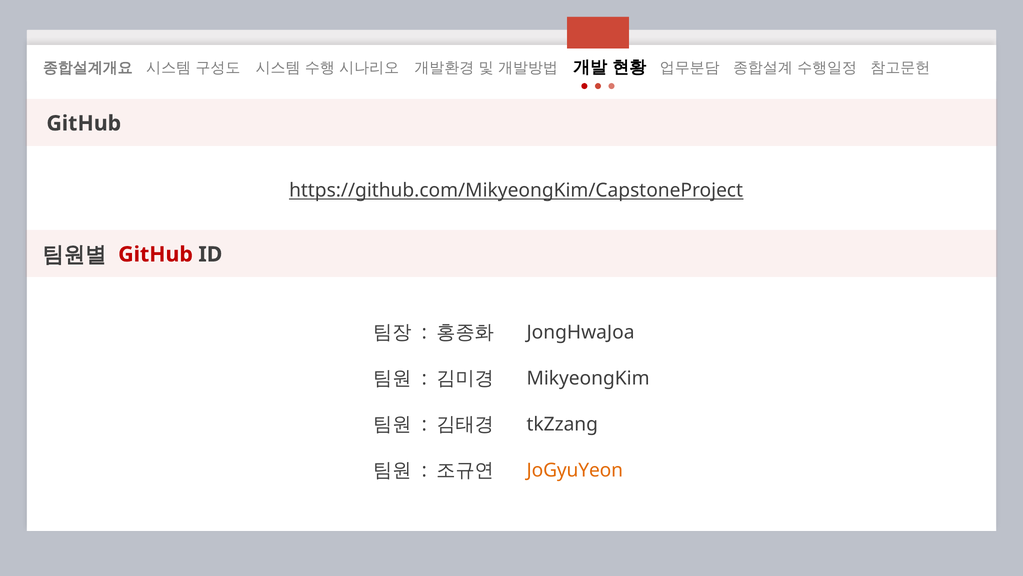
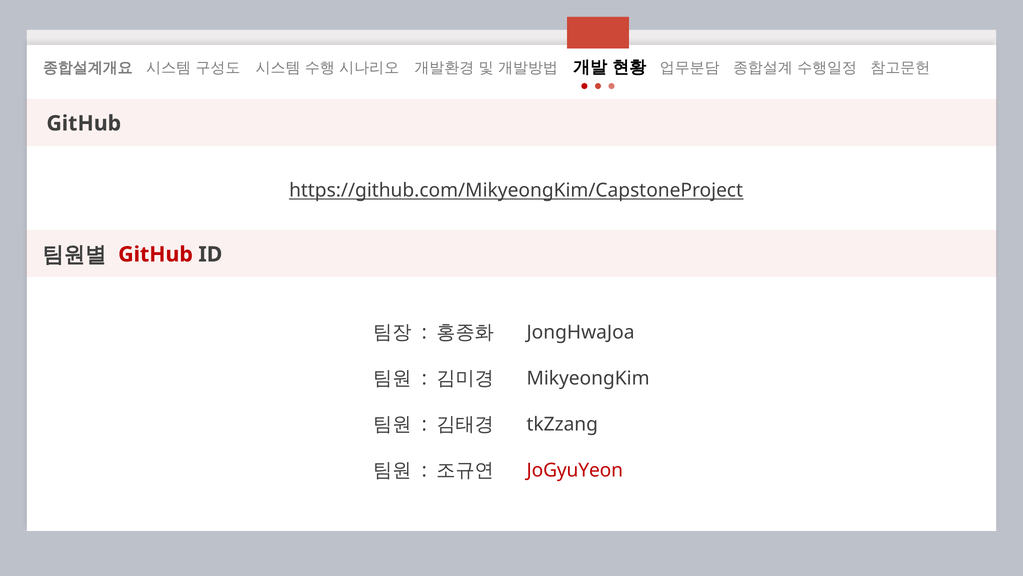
JoGyuYeon colour: orange -> red (575, 470)
